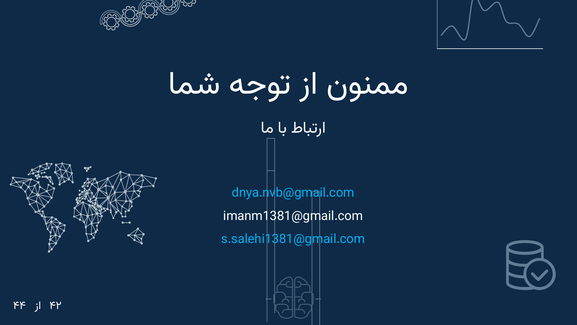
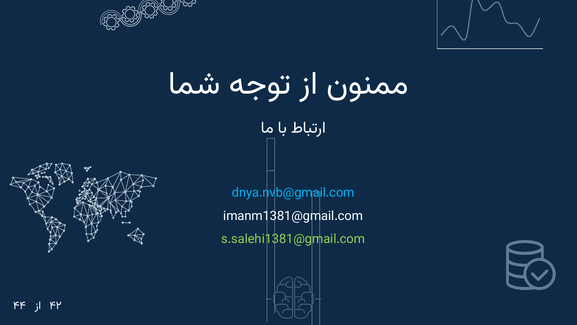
s.salehi1381@gmail.com colour: light blue -> light green (293, 239)
